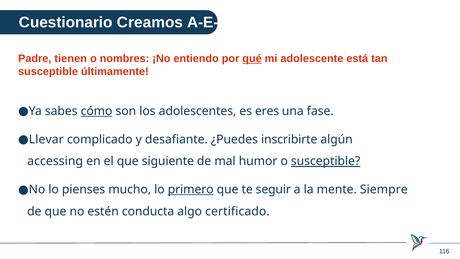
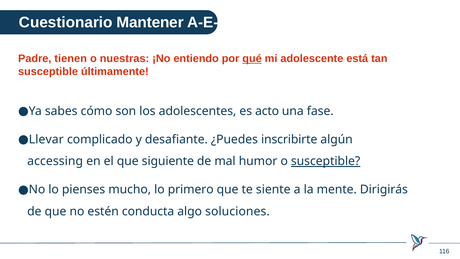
Creamos: Creamos -> Mantener (150, 23)
nombres: nombres -> nuestras (125, 58)
cómo underline: present -> none (97, 111)
eres: eres -> acto (267, 111)
primero underline: present -> none (191, 189)
seguir: seguir -> siente (273, 189)
Siempre: Siempre -> Dirigirás (384, 189)
certificado: certificado -> soluciones (237, 211)
